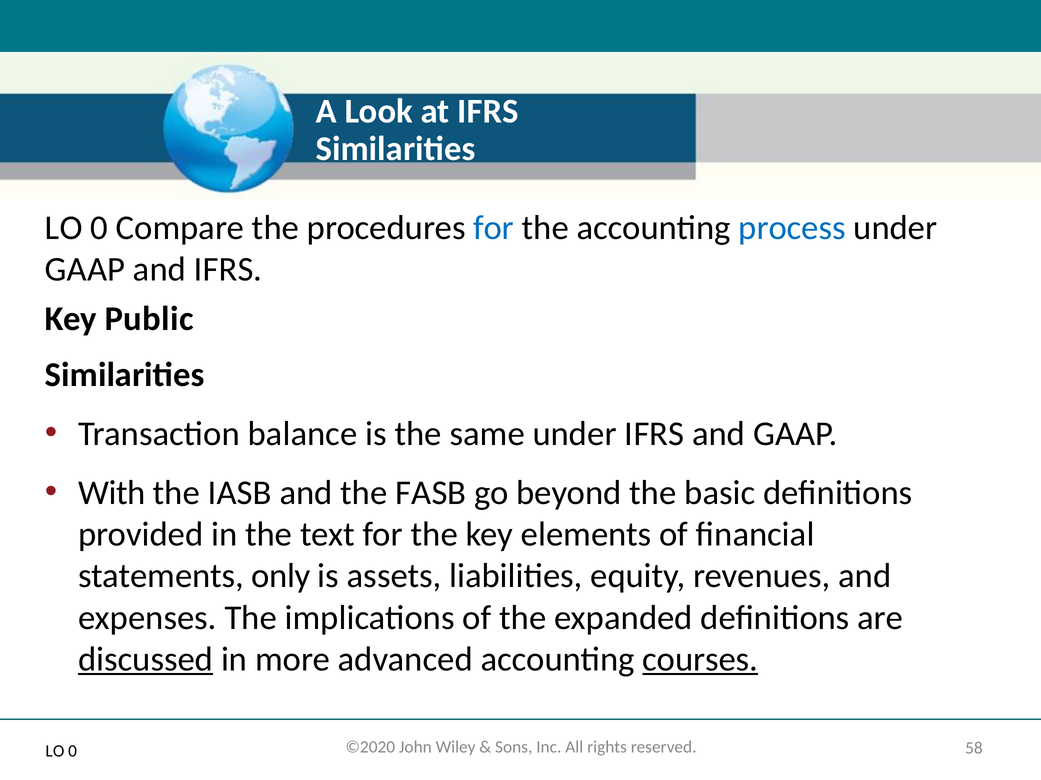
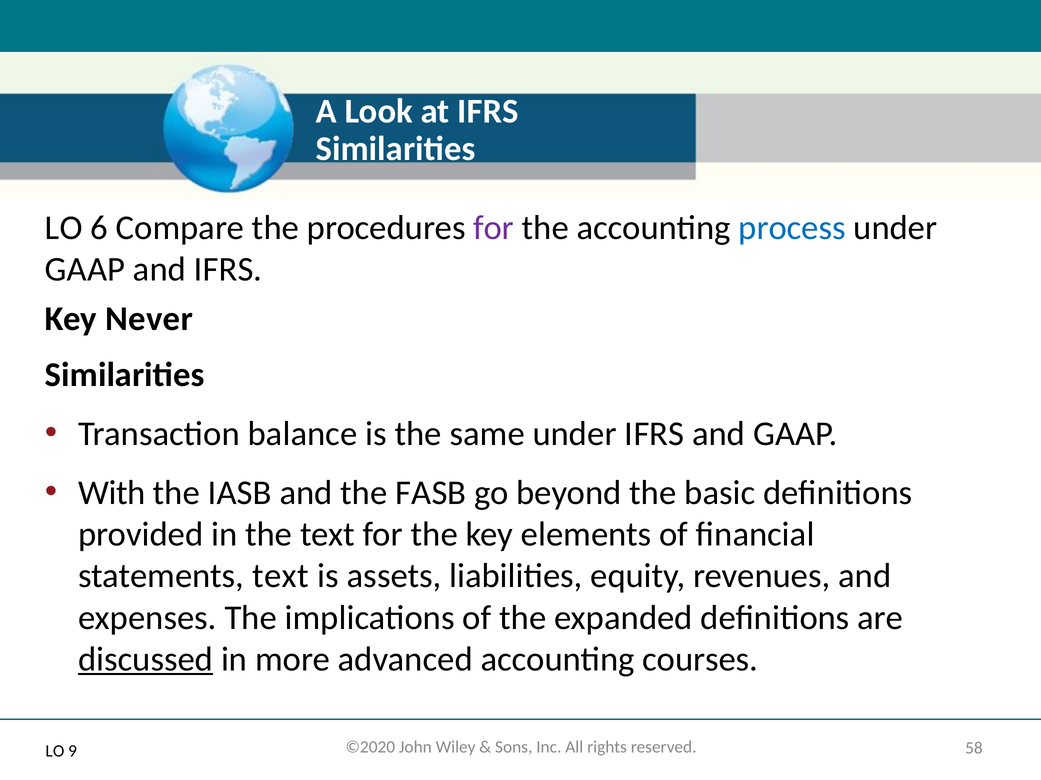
0: 0 -> 6 (99, 228)
for colour: blue -> purple (494, 228)
Public: Public -> Never (149, 319)
statements only: only -> text (281, 577)
courses underline: present -> none (700, 660)
0: 0 -> 9 (73, 752)
